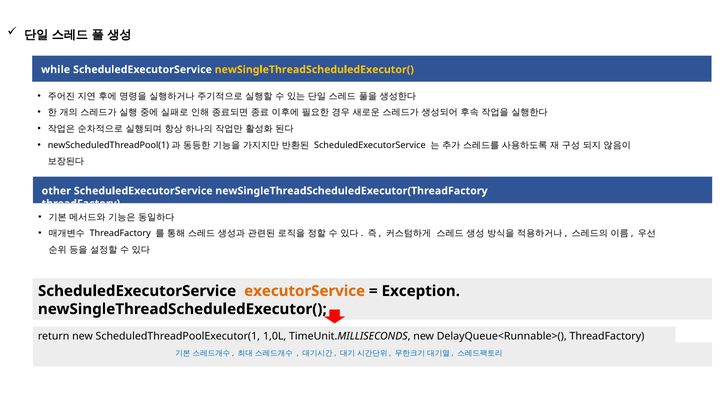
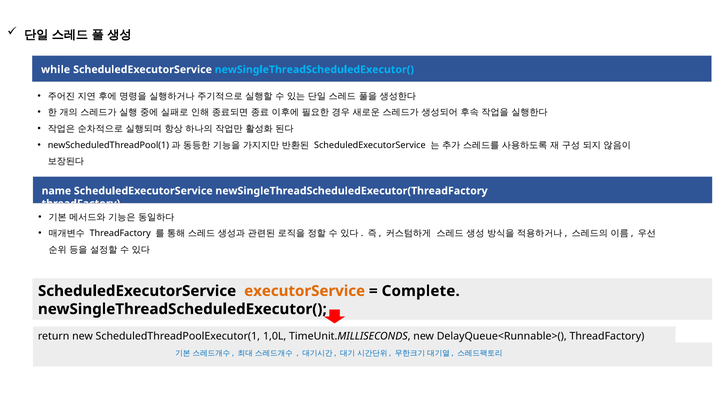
newSingleThreadScheduledExecutor( colour: yellow -> light blue (314, 70)
other: other -> name (56, 191)
Exception: Exception -> Complete (421, 291)
